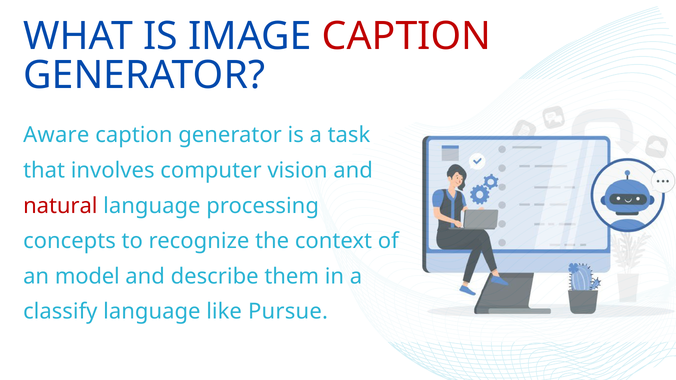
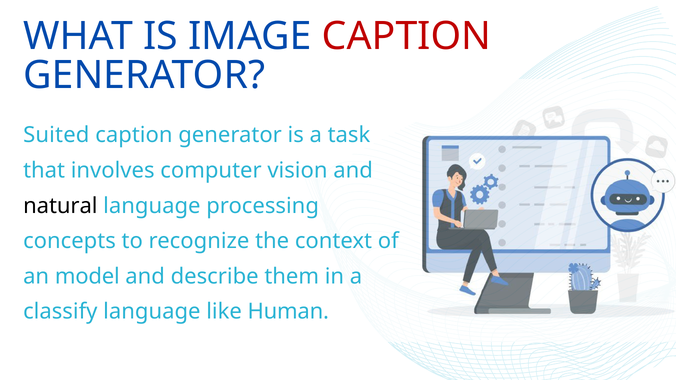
Aware: Aware -> Suited (56, 135)
natural colour: red -> black (60, 206)
Pursue: Pursue -> Human (288, 312)
